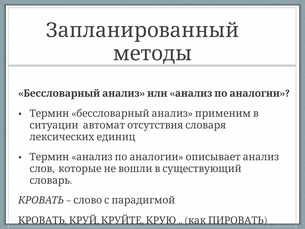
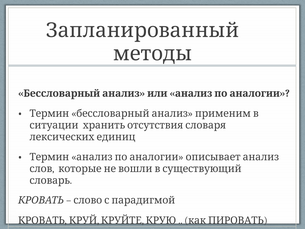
автомат: автомат -> хранить (104, 125)
